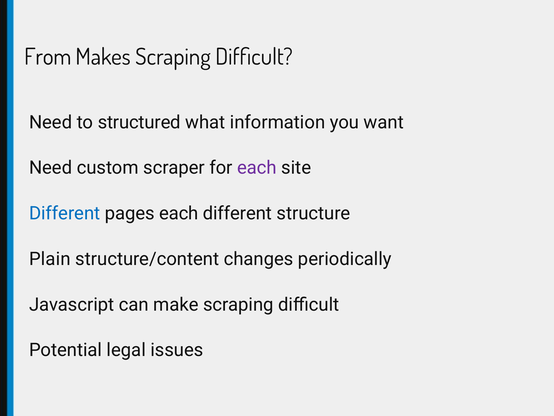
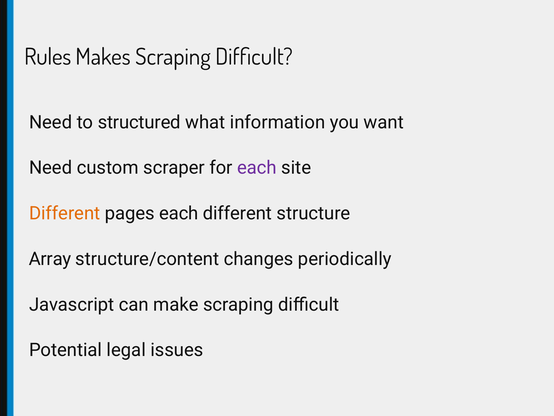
From: From -> Rules (48, 57)
Different colour: blue -> orange (65, 213)
Plain: Plain -> Array (50, 259)
